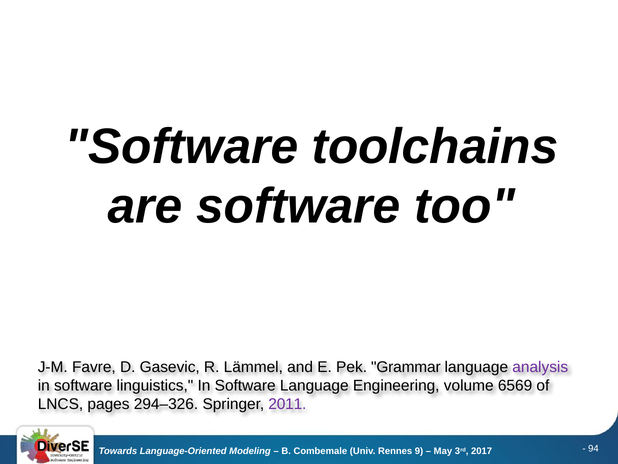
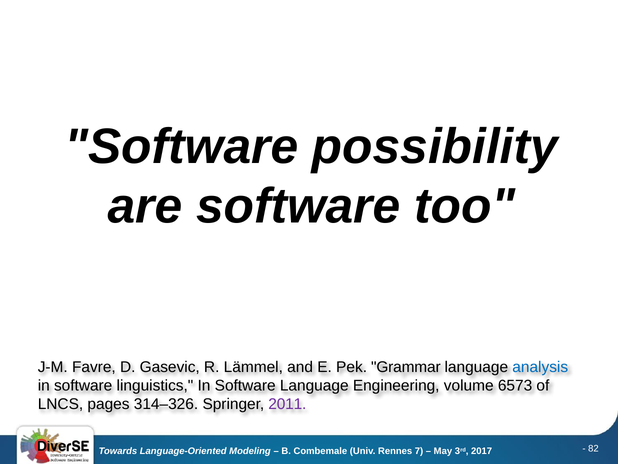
toolchains: toolchains -> possibility (435, 147)
analysis colour: purple -> blue (540, 367)
6569: 6569 -> 6573 (515, 385)
294–326: 294–326 -> 314–326 (166, 404)
94: 94 -> 82 (593, 448)
9: 9 -> 7 (419, 451)
